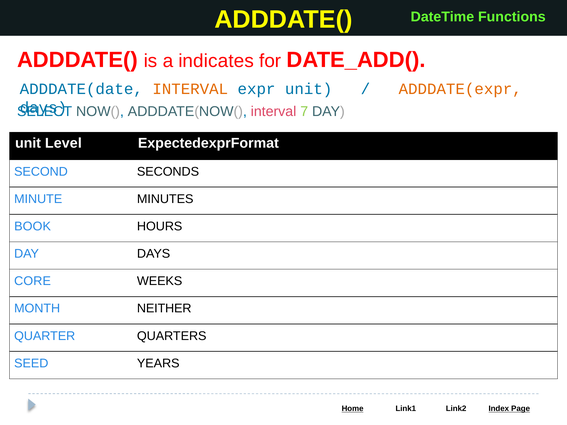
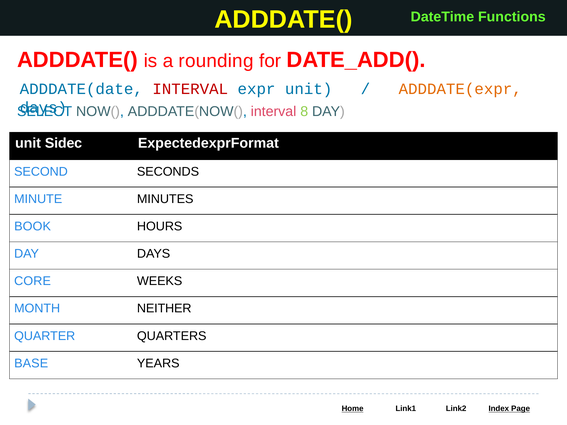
indicates: indicates -> rounding (216, 61)
INTERVAL colour: orange -> red (190, 89)
7: 7 -> 8 (304, 111)
Level: Level -> Sidec (64, 143)
SEED: SEED -> BASE (31, 364)
